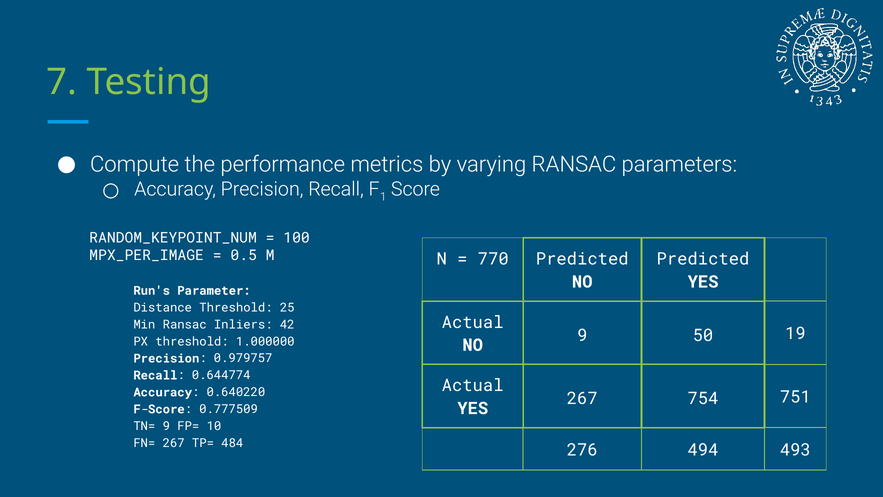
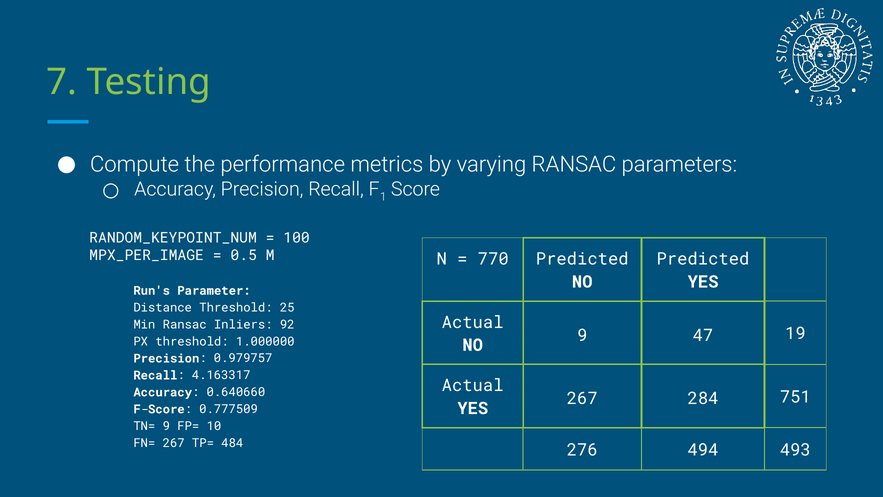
42: 42 -> 92 (287, 324)
50: 50 -> 47 (703, 335)
0.644774: 0.644774 -> 4.163317 (221, 375)
0.640220: 0.640220 -> 0.640660 (236, 392)
754: 754 -> 284 (703, 398)
